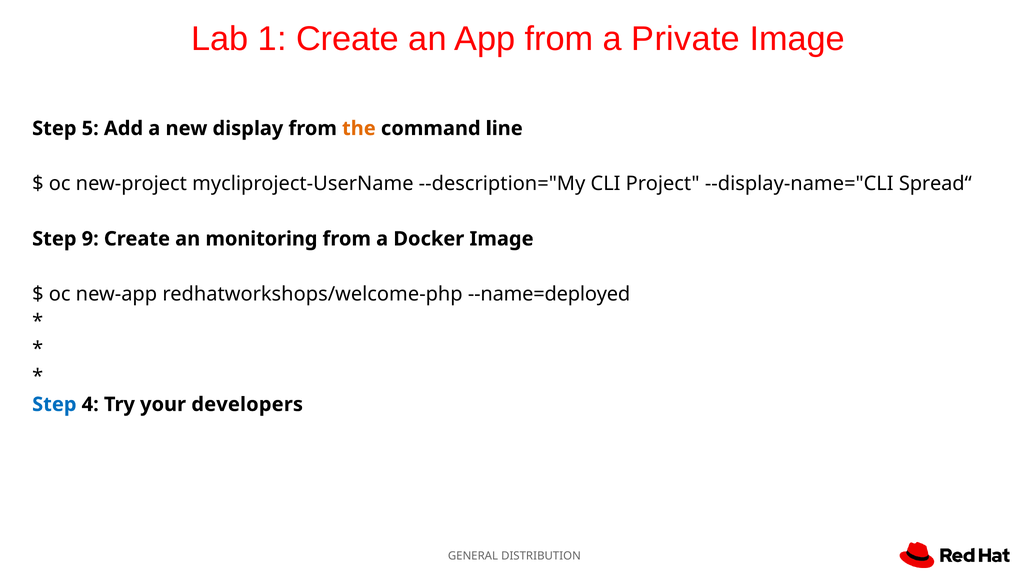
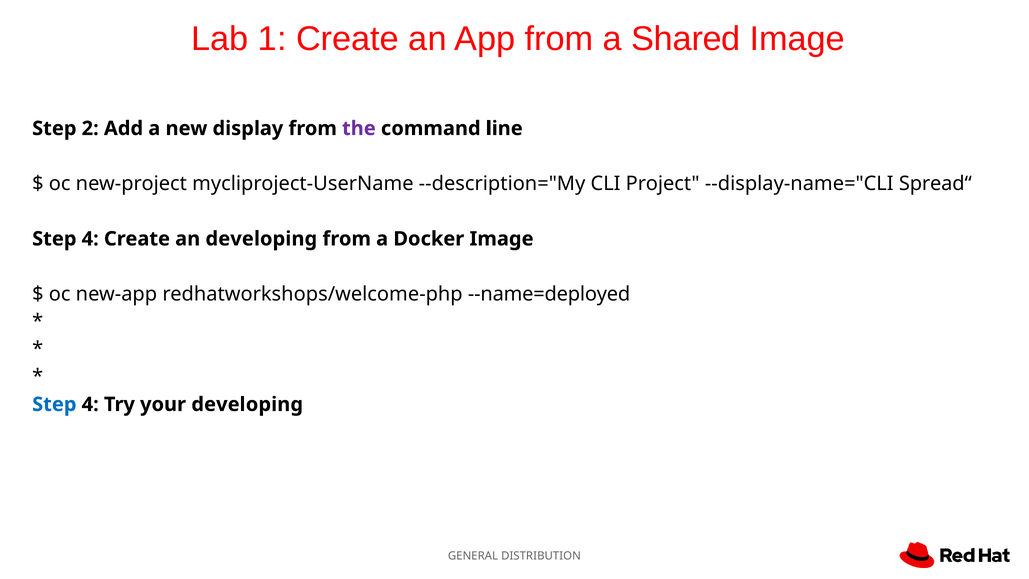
Private: Private -> Shared (686, 39)
5: 5 -> 2 (90, 128)
the colour: orange -> purple (359, 128)
9: 9 -> 4 (90, 239)
an monitoring: monitoring -> developing (261, 239)
your developers: developers -> developing (247, 404)
